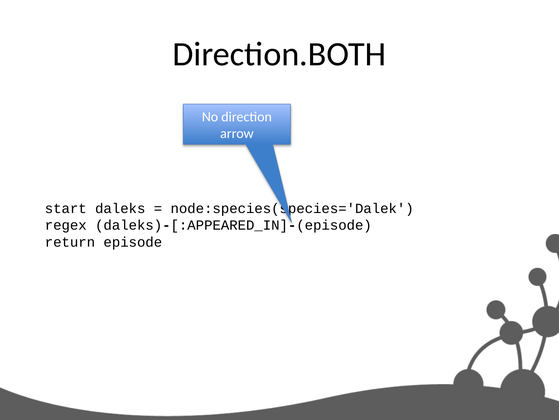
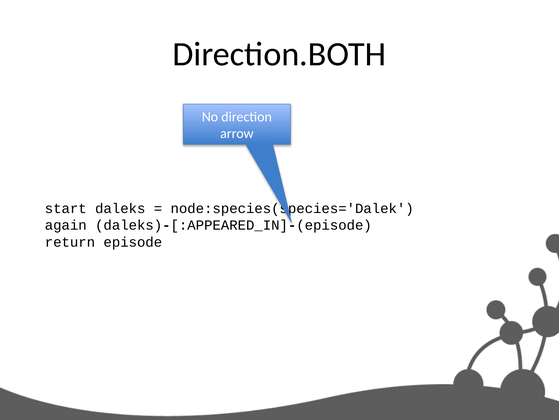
regex: regex -> again (66, 225)
